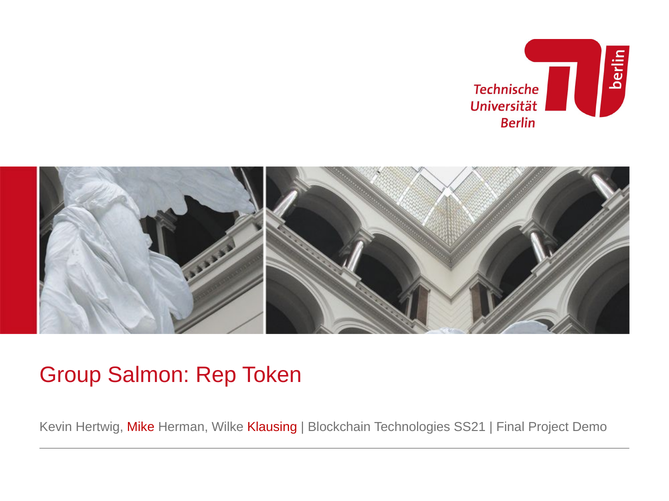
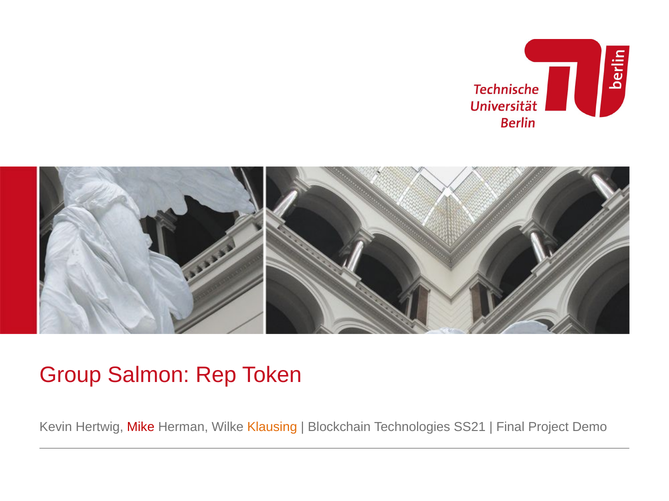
Klausing colour: red -> orange (272, 428)
